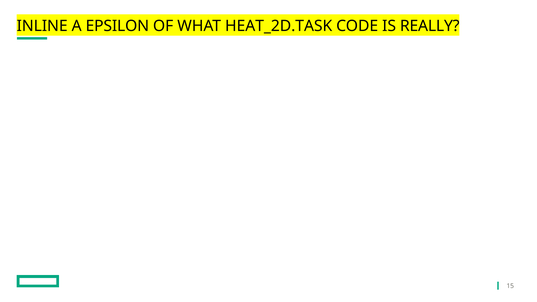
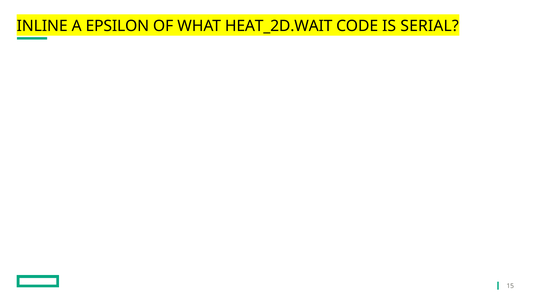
HEAT_2D.TASK: HEAT_2D.TASK -> HEAT_2D.WAIT (279, 26)
REALLY: REALLY -> SERIAL (430, 26)
